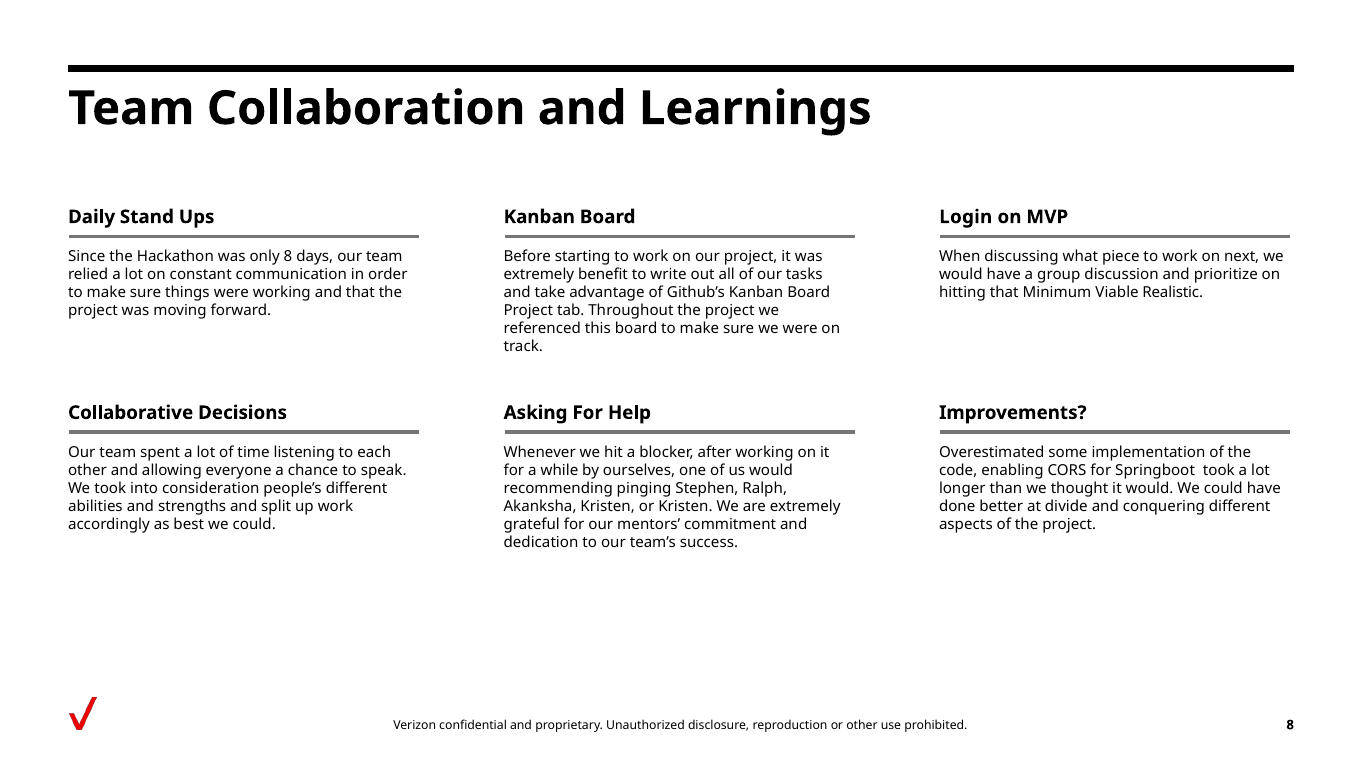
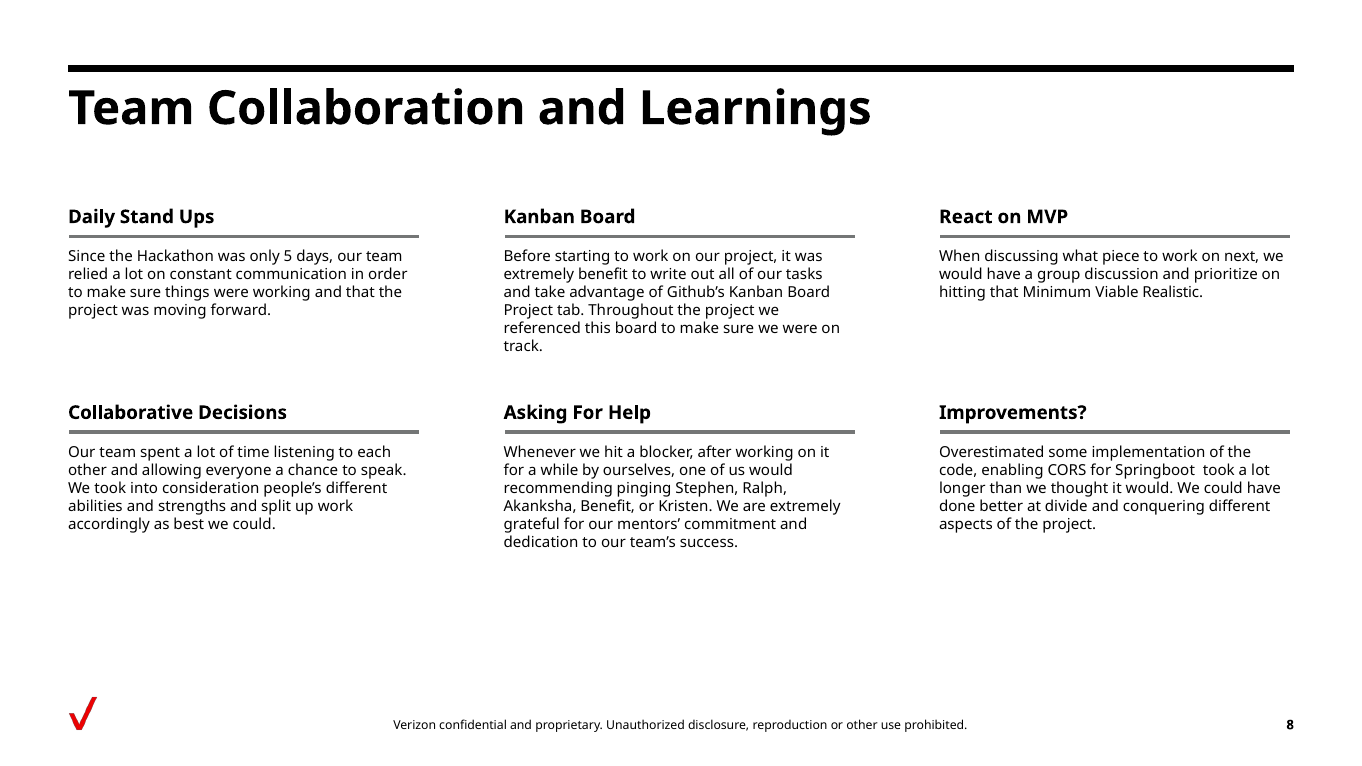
Login: Login -> React (966, 217)
only 8: 8 -> 5 (288, 256)
Akanksha Kristen: Kristen -> Benefit (608, 507)
